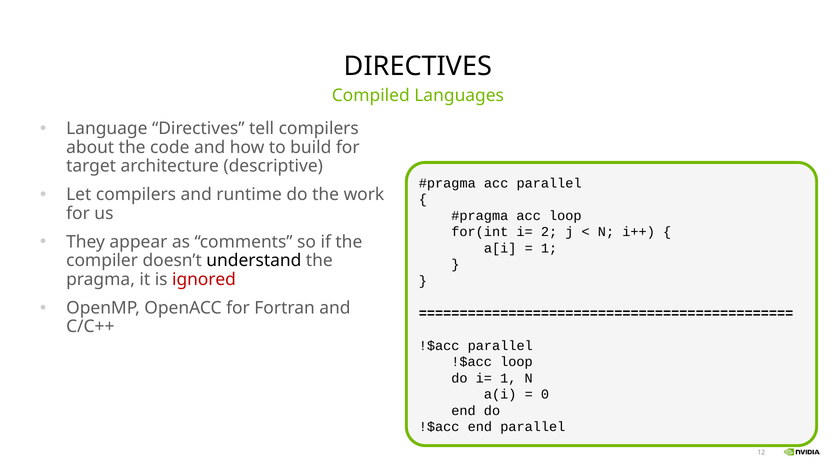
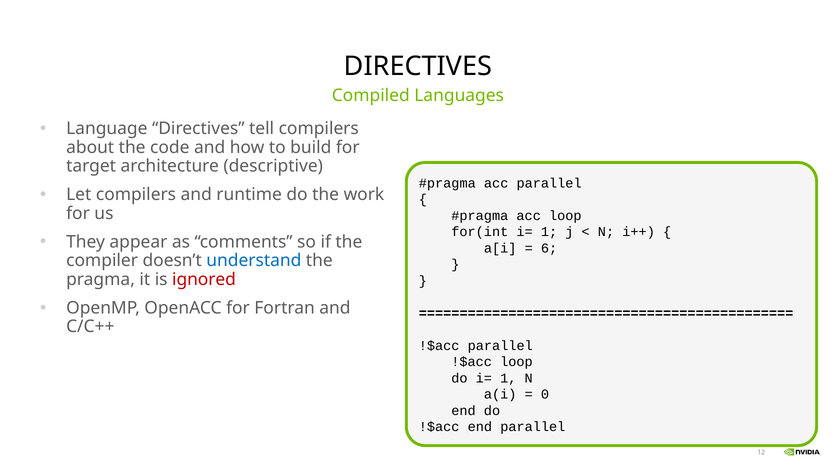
for(int i= 2: 2 -> 1 (549, 232)
1: 1 -> 6 (549, 248)
understand colour: black -> blue (254, 261)
